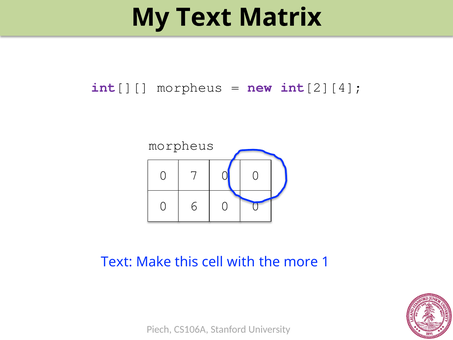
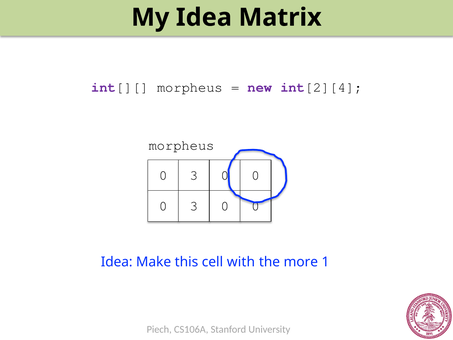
My Text: Text -> Idea (204, 17)
7: 7 -> 3 (194, 175)
6: 6 -> 3 (194, 206)
Text: Text -> Idea (117, 262)
